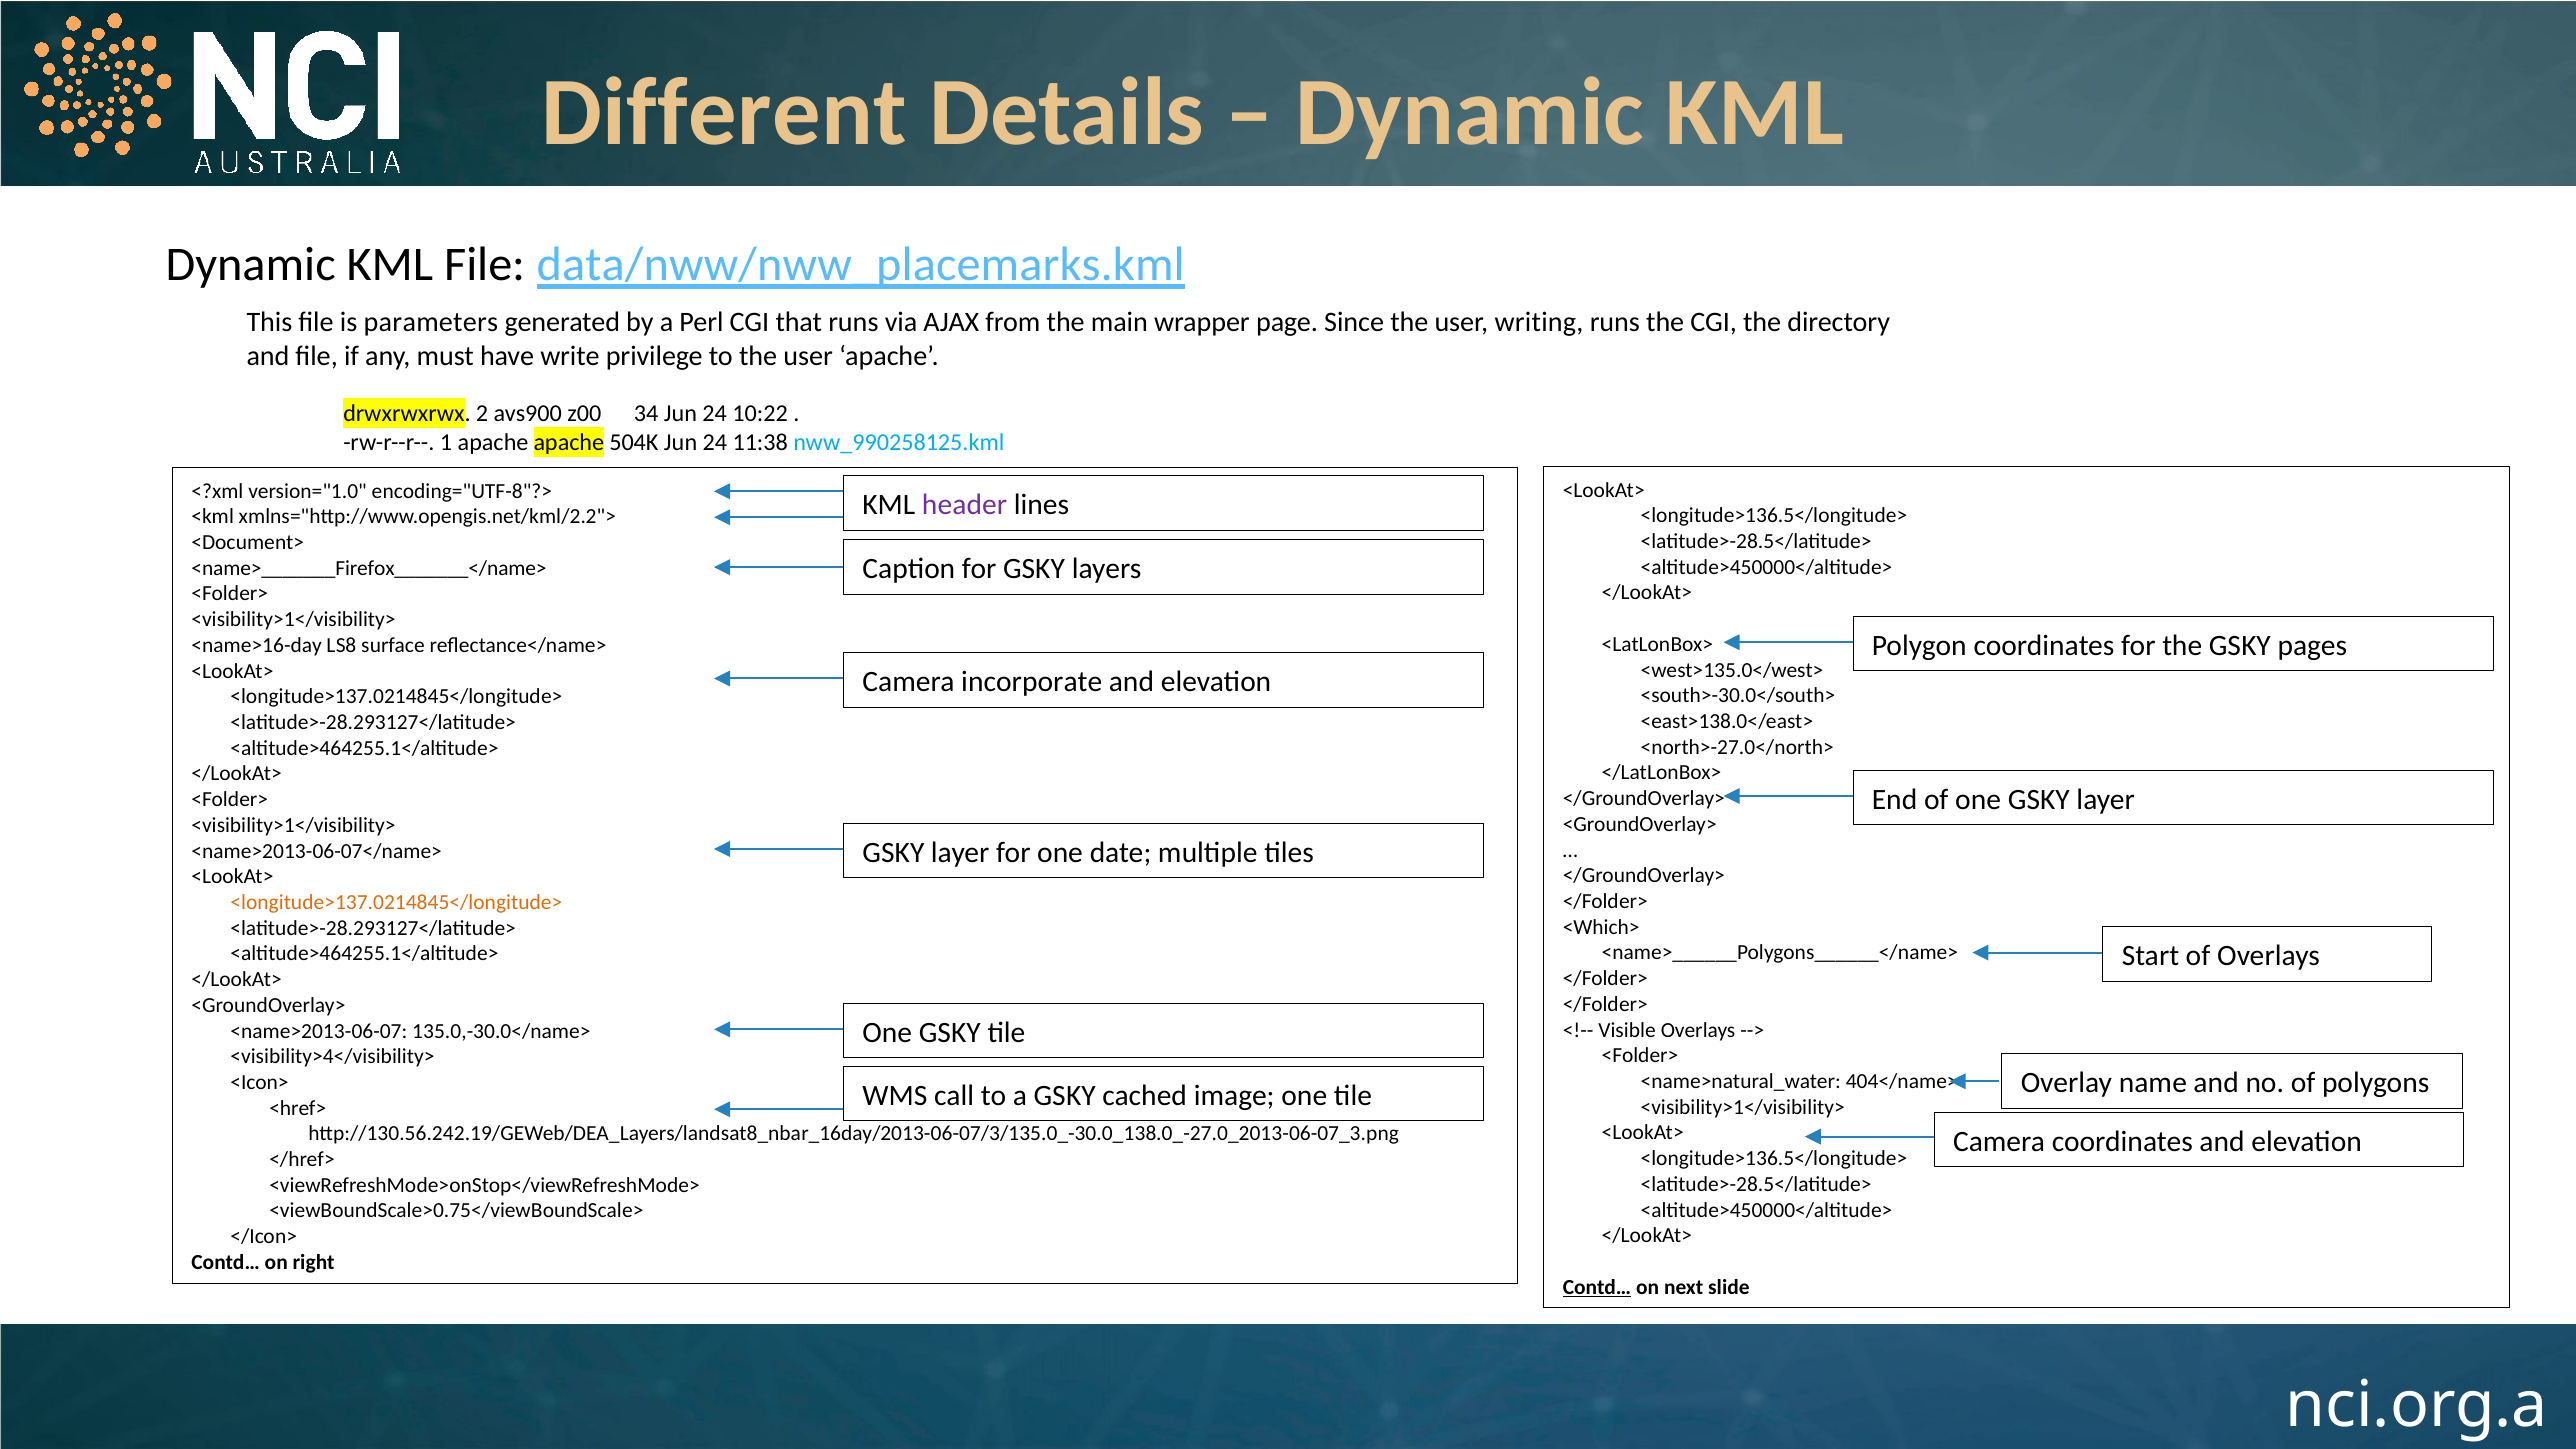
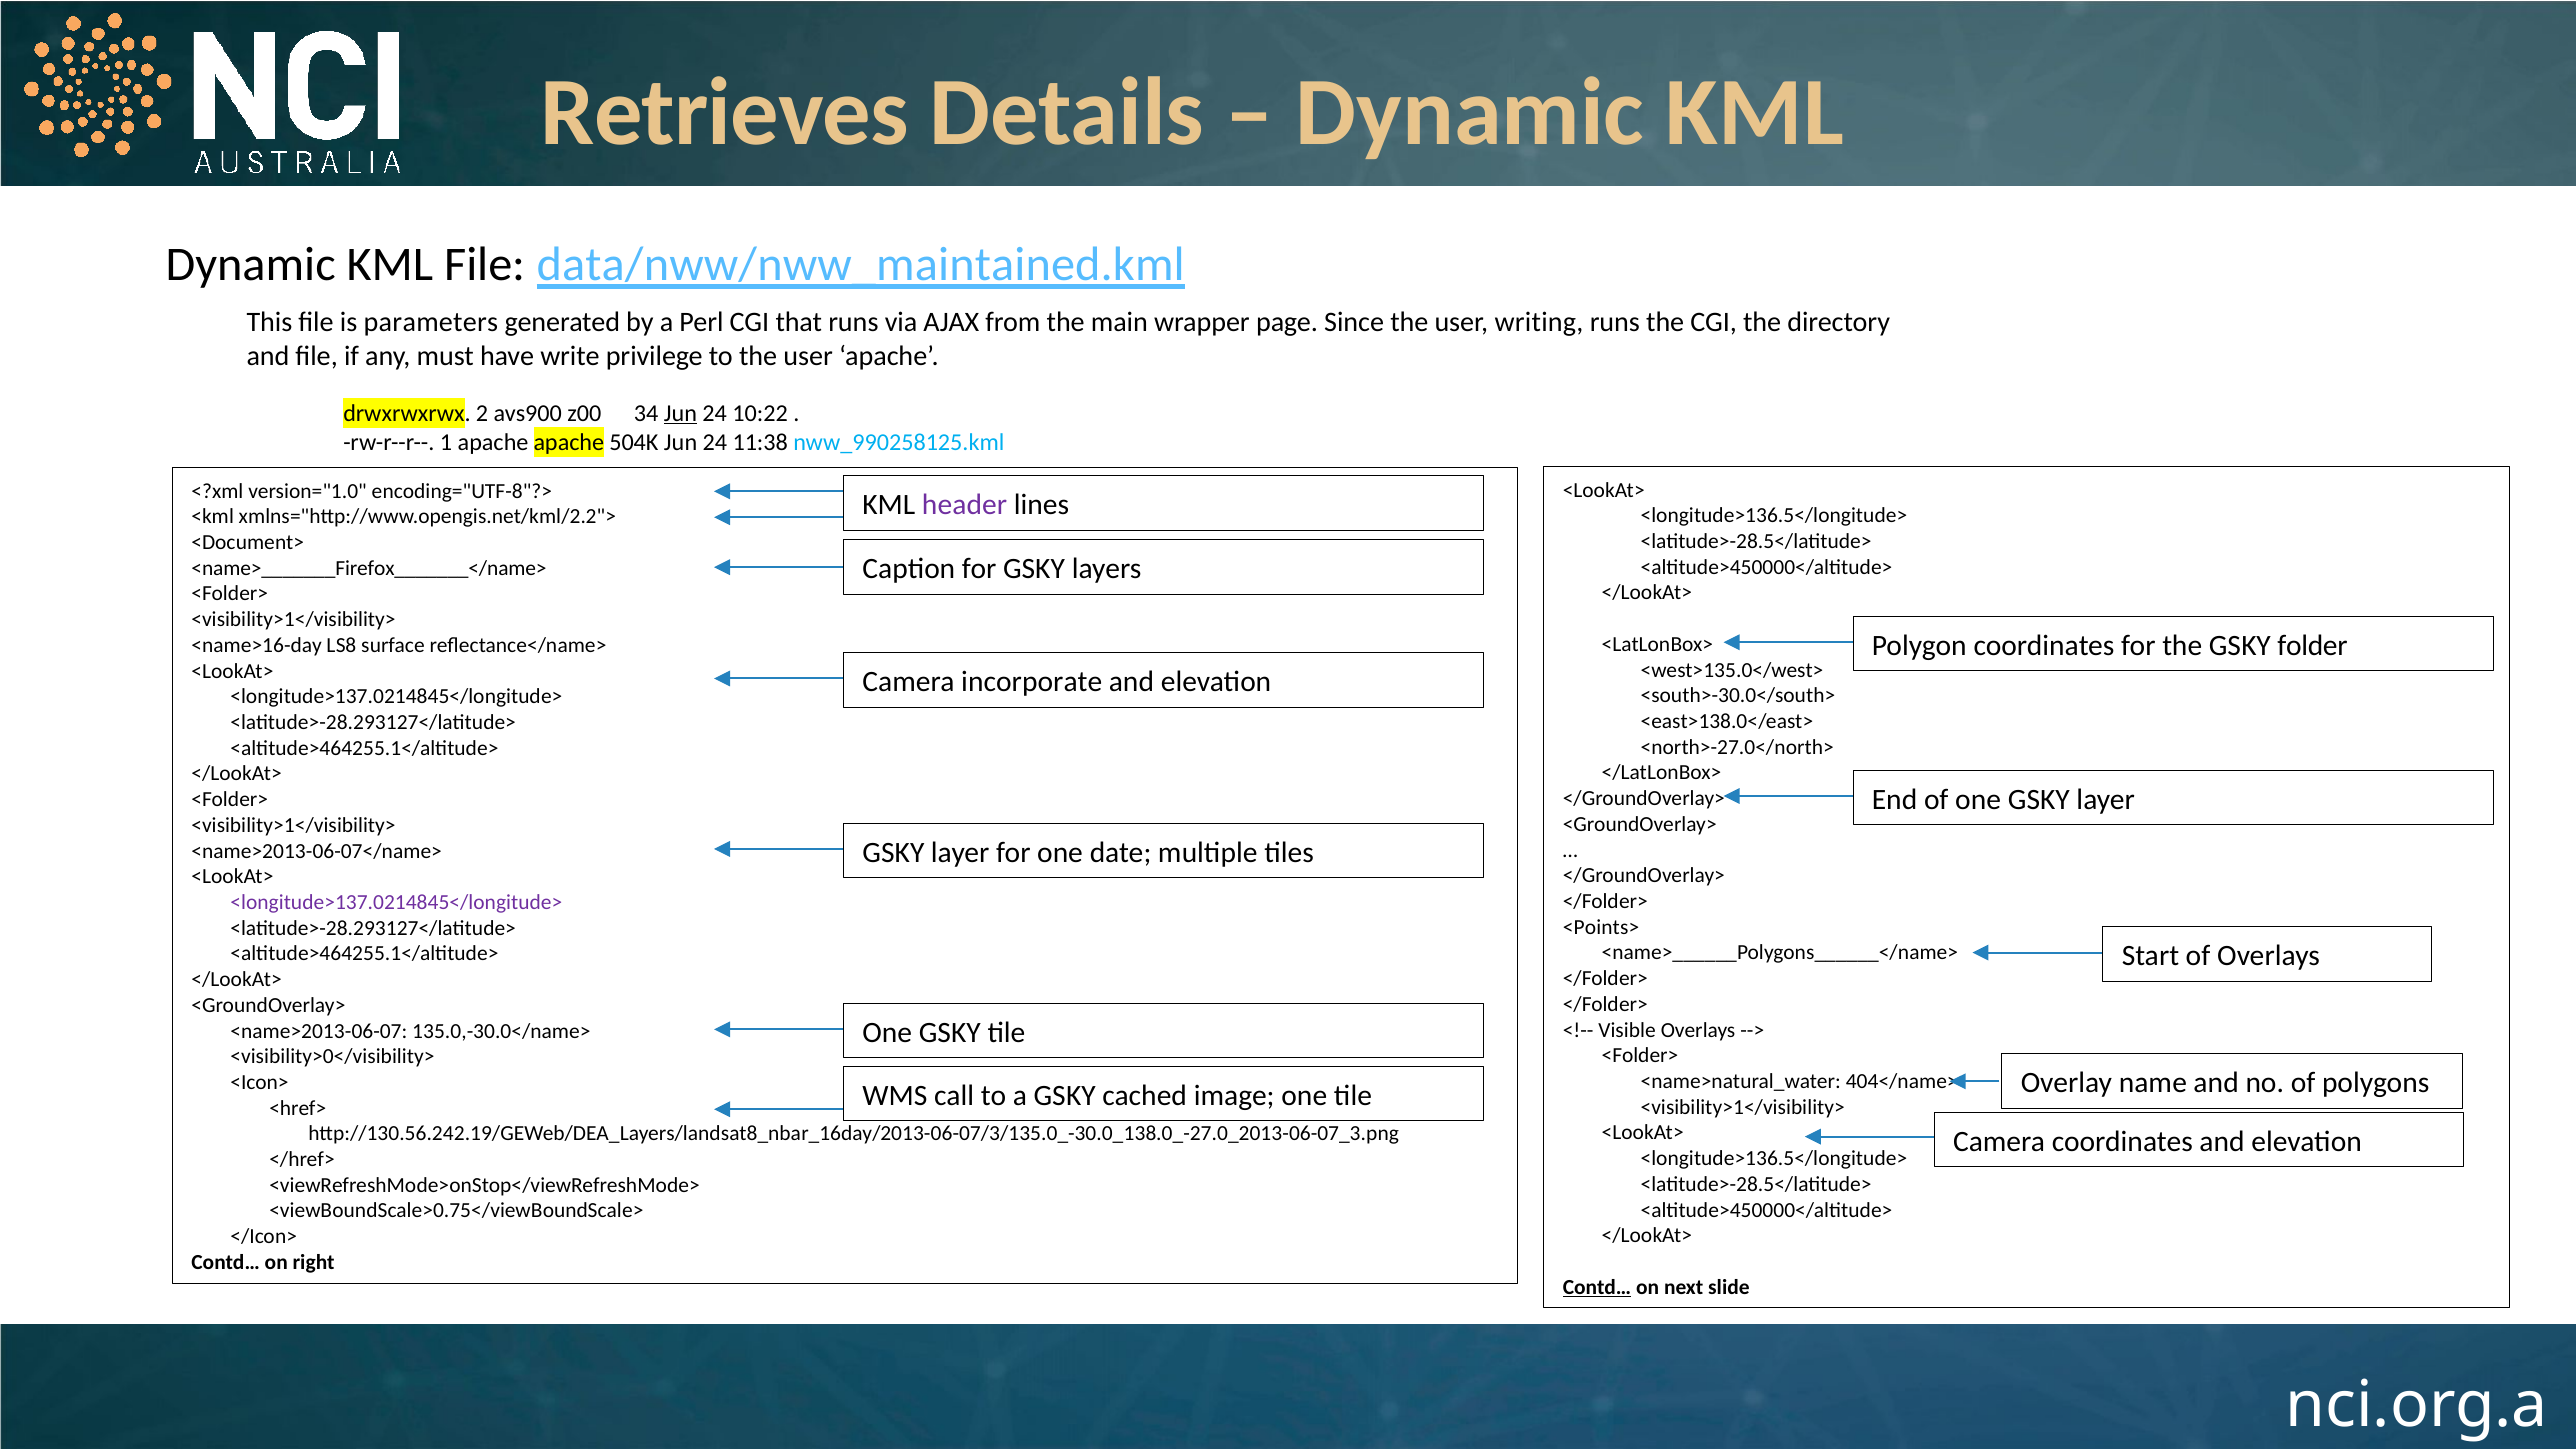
Different: Different -> Retrieves (725, 113)
data/nww/nww_placemarks.kml: data/nww/nww_placemarks.kml -> data/nww/nww_maintained.kml (861, 265)
Jun underline: none -> present (680, 413)
pages: pages -> folder (2312, 646)
<longitude>137.0214845</longitude> colour: orange -> purple (396, 902)
<Which>: <Which> -> <Points> (1601, 927)
<visibility>4</visibility>: <visibility>4</visibility> -> <visibility>0</visibility> (332, 1057)
